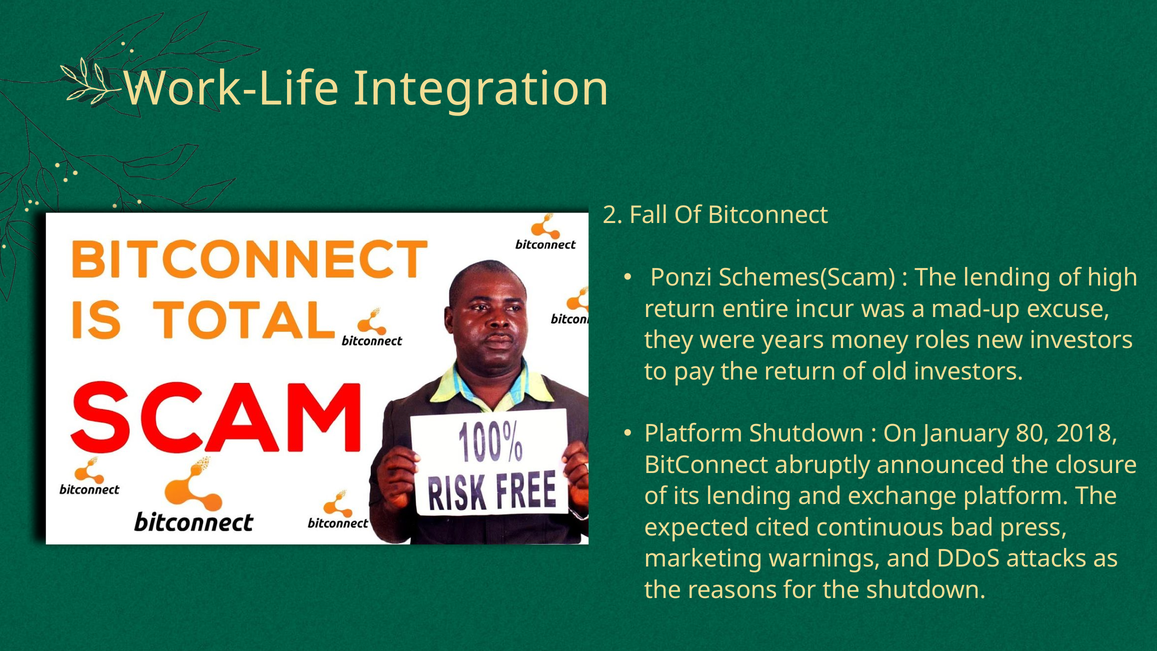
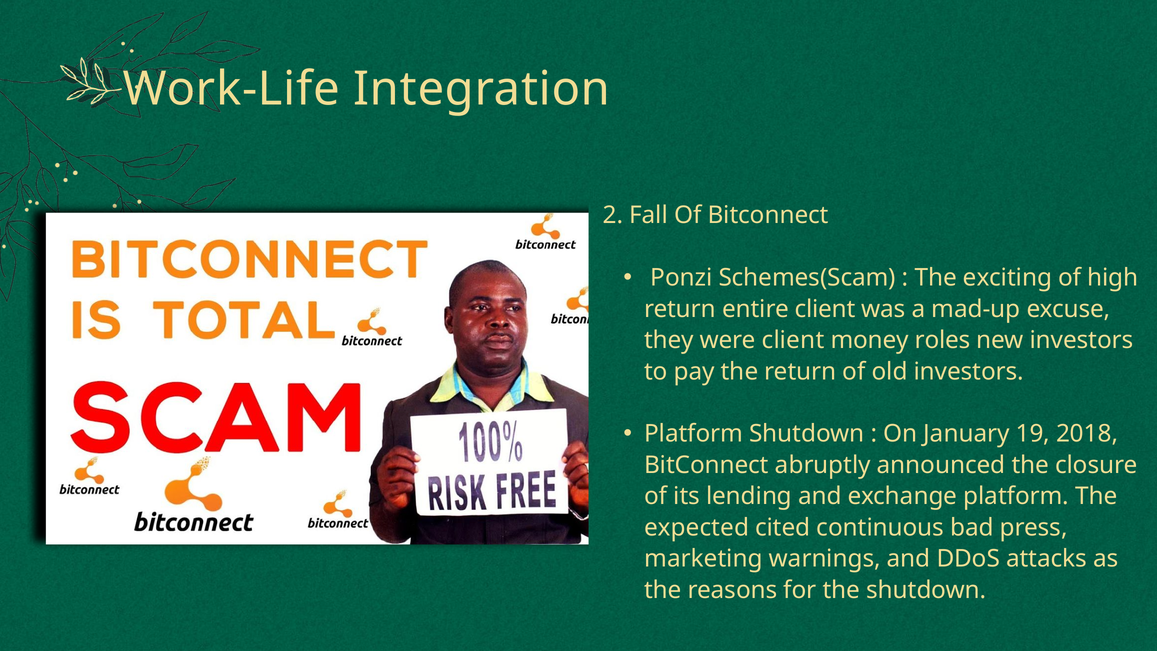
The lending: lending -> exciting (1007, 278)
entire incur: incur -> client (825, 309)
were years: years -> client (793, 340)
80: 80 -> 19 (1033, 434)
